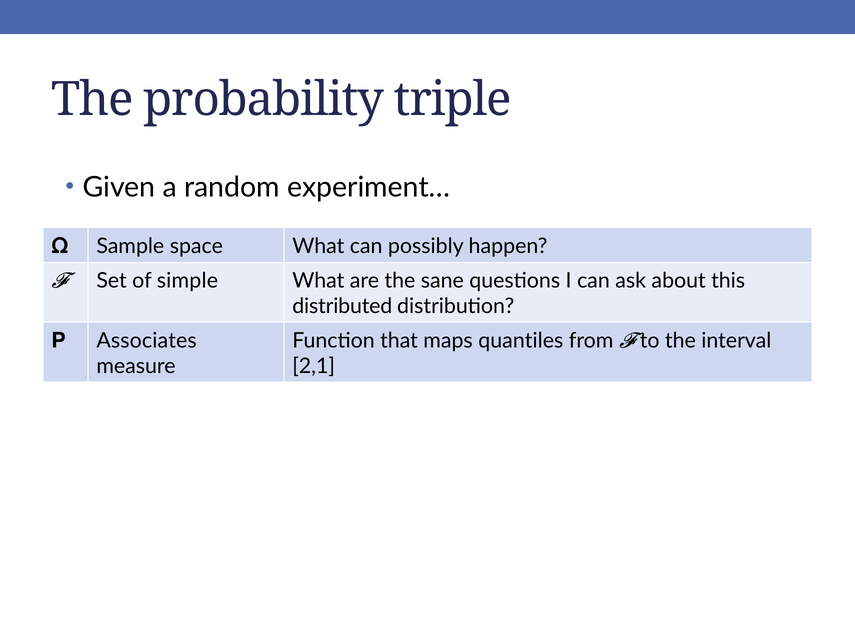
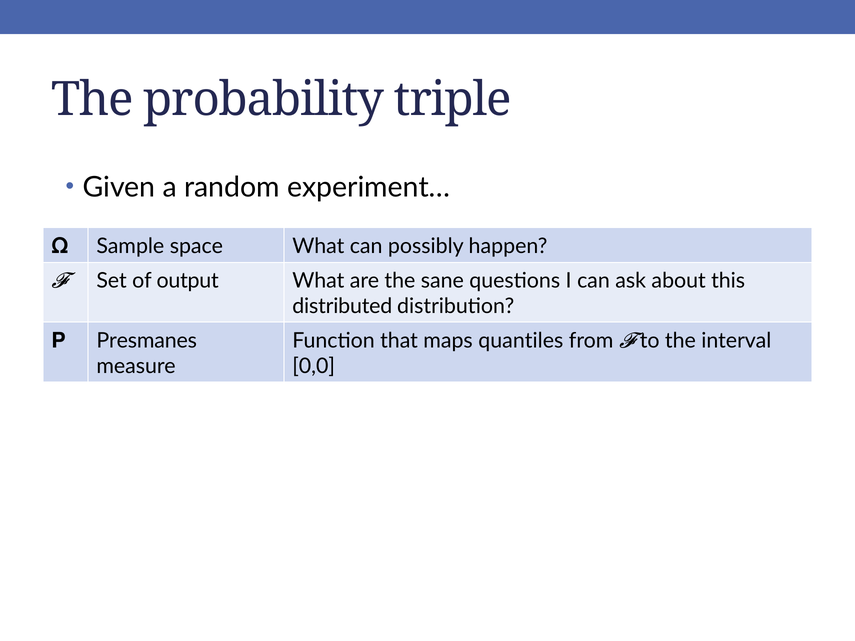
simple: simple -> output (188, 281)
Associates: Associates -> Presmanes (147, 341)
2,1: 2,1 -> 0,0 (314, 366)
